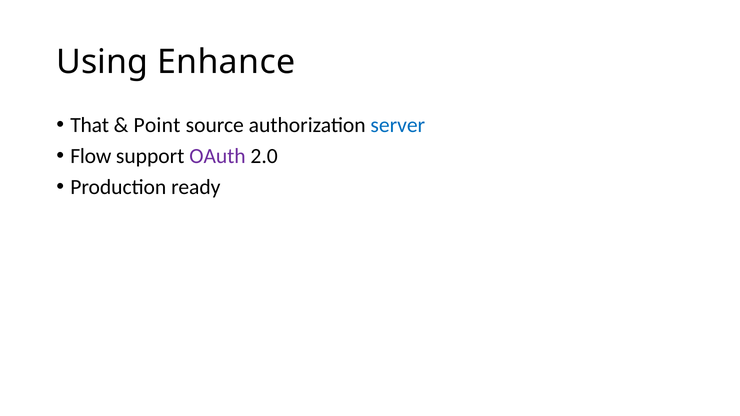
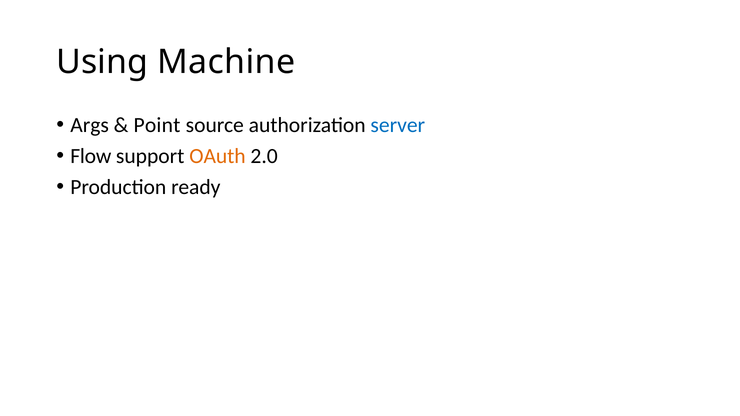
Enhance: Enhance -> Machine (226, 62)
That: That -> Args (90, 125)
OAuth colour: purple -> orange (217, 156)
